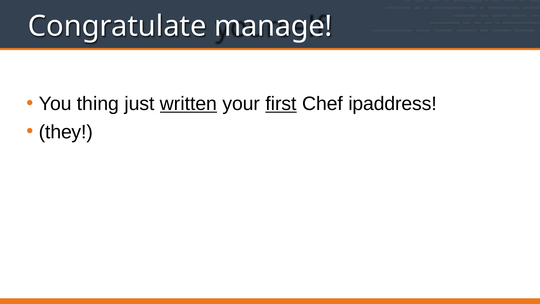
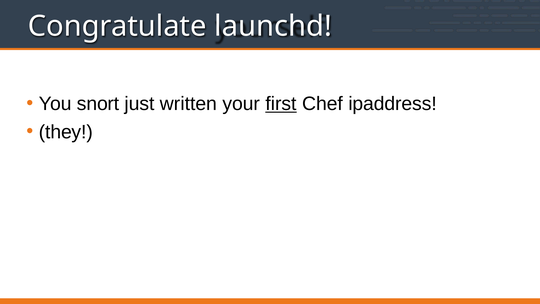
manage: manage -> launchd (273, 26)
thing: thing -> snort (98, 104)
written underline: present -> none (188, 104)
